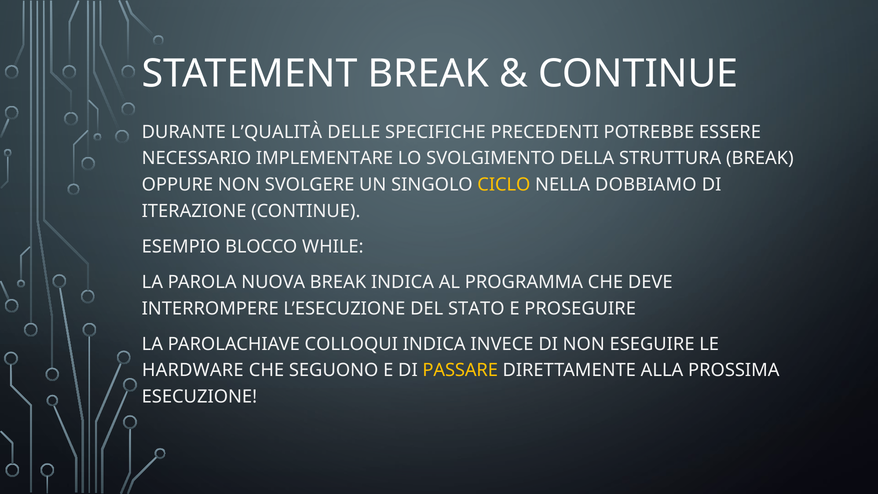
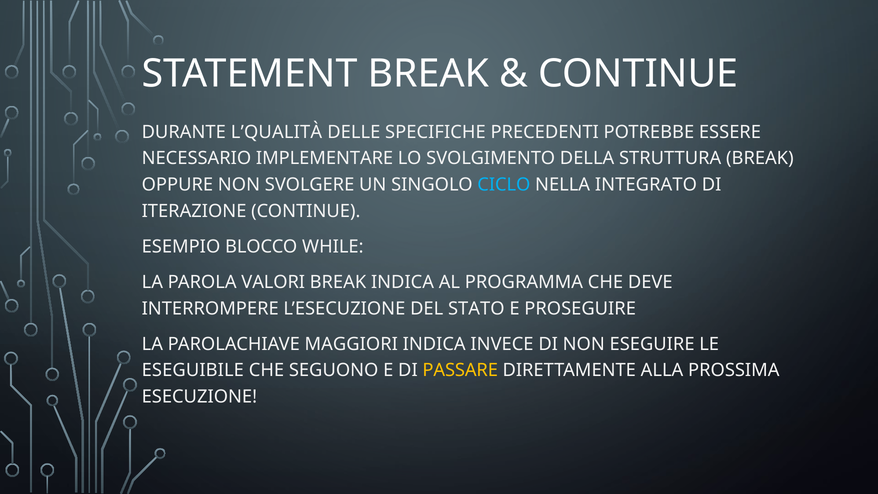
CICLO colour: yellow -> light blue (504, 185)
DOBBIAMO: DOBBIAMO -> INTEGRATO (646, 185)
NUOVA: NUOVA -> VALORI (273, 282)
COLLOQUI: COLLOQUI -> MAGGIORI (351, 344)
HARDWARE: HARDWARE -> ESEGUIBILE (193, 370)
